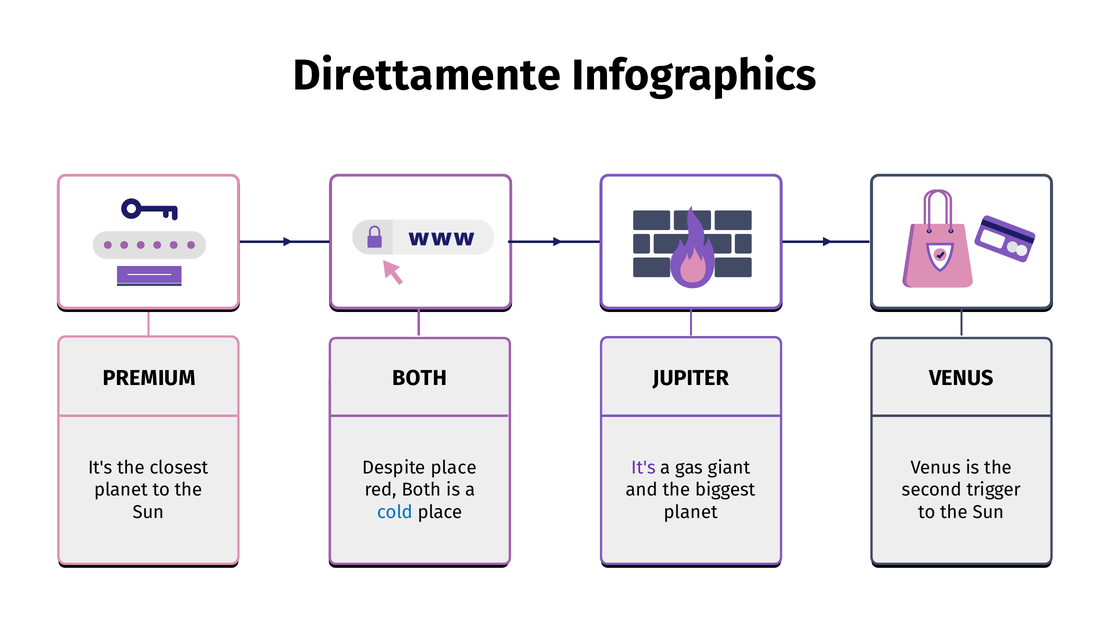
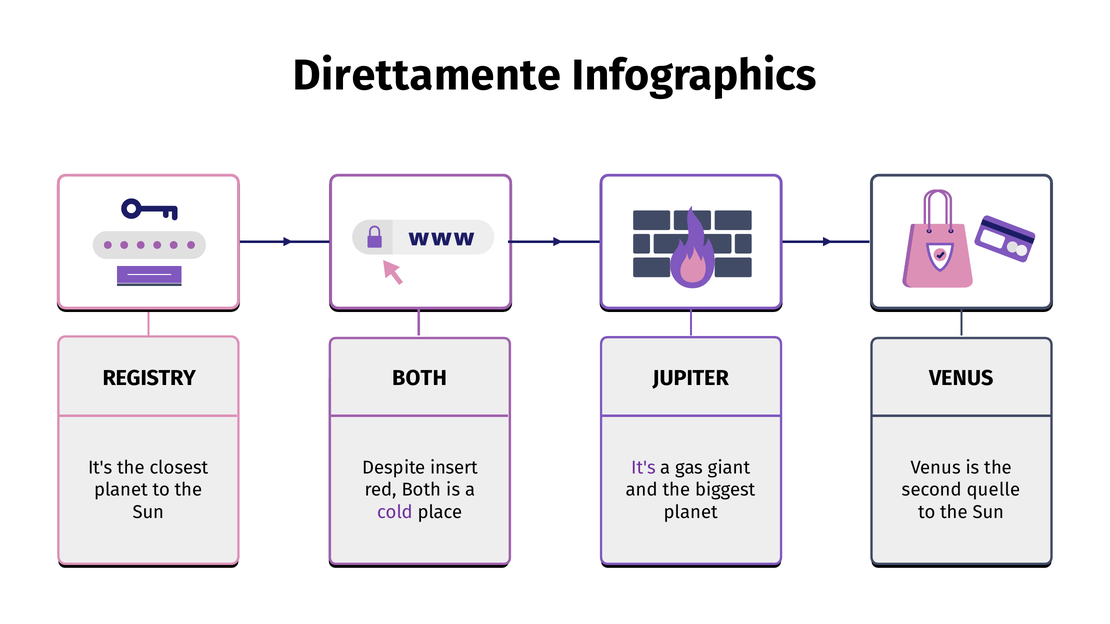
PREMIUM: PREMIUM -> REGISTRY (149, 378)
Despite place: place -> insert (454, 468)
trigger: trigger -> quelle (994, 490)
cold colour: blue -> purple (395, 512)
